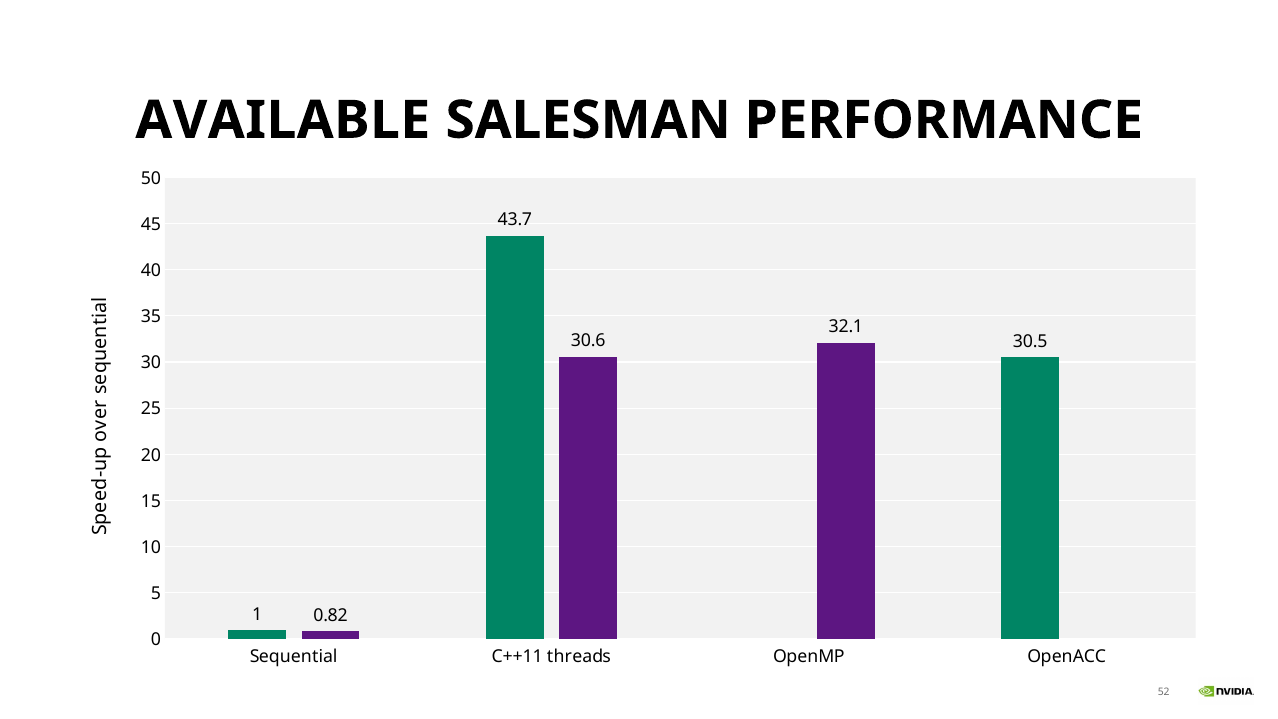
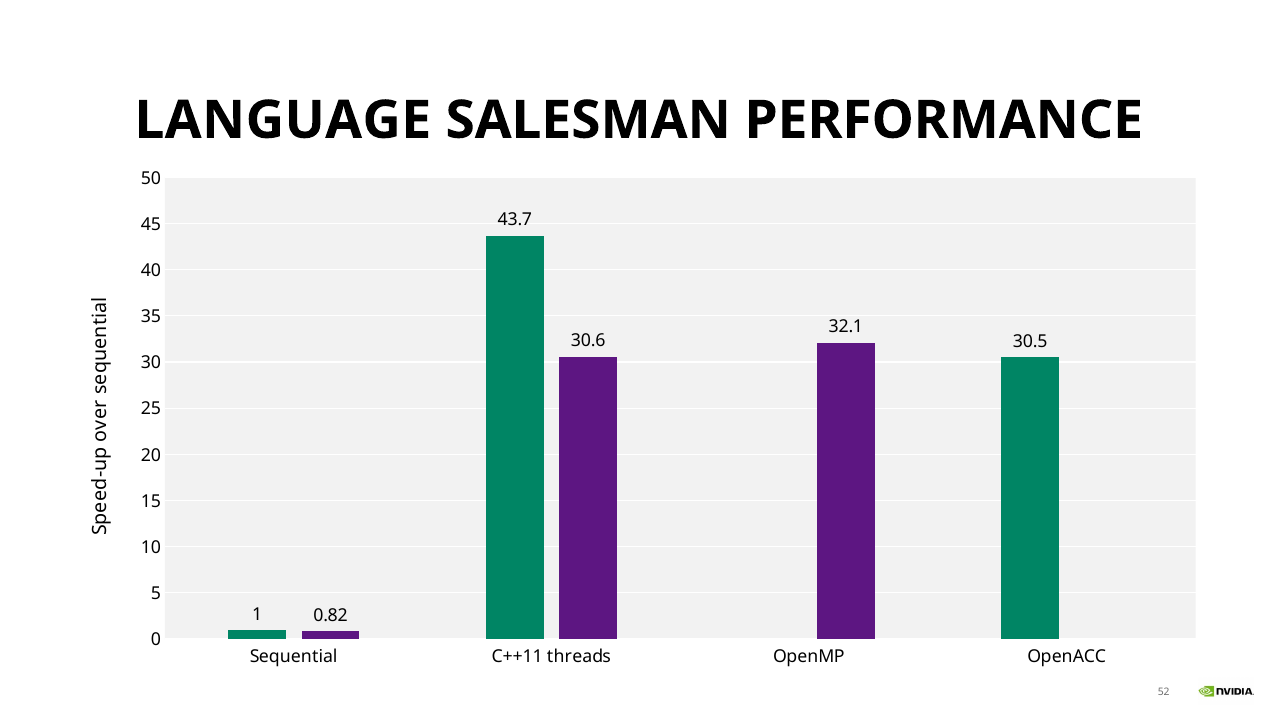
AVAILABLE: AVAILABLE -> LANGUAGE (283, 120)
